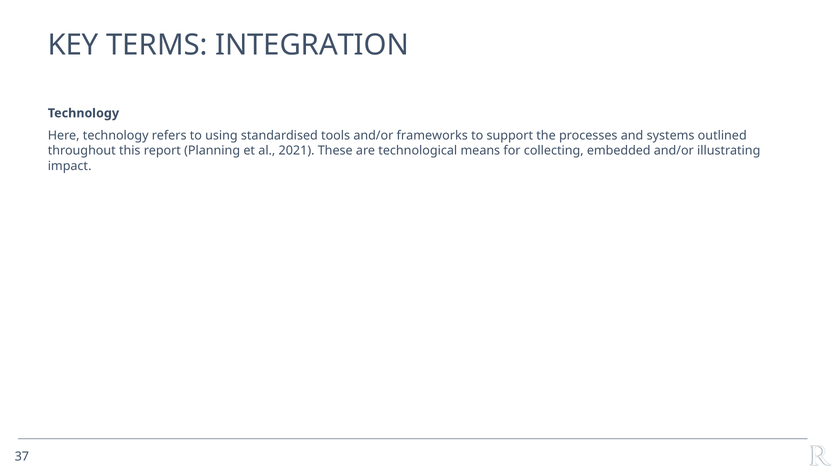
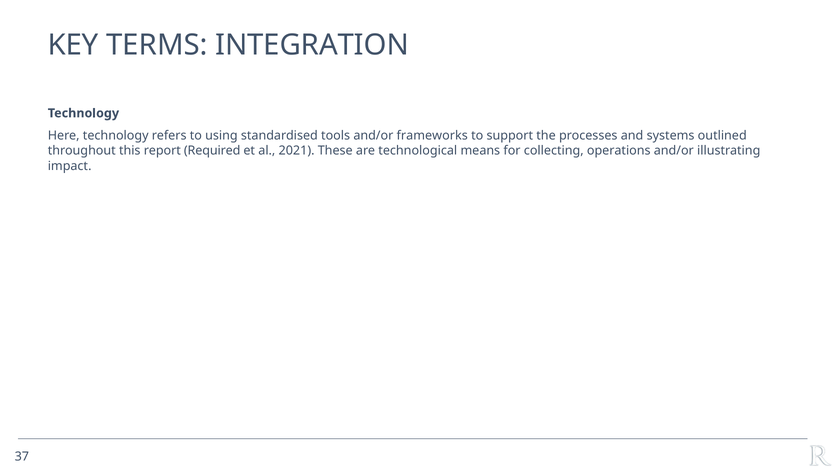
Planning: Planning -> Required (212, 151)
embedded: embedded -> operations (619, 151)
